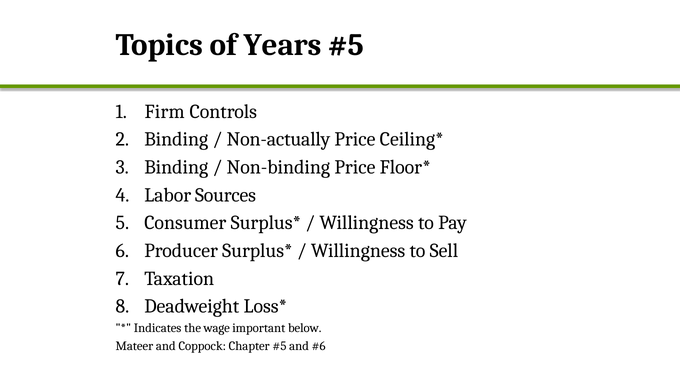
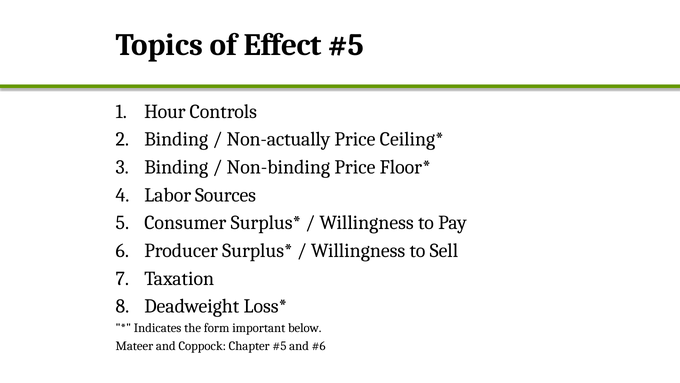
Years: Years -> Effect (283, 45)
Firm: Firm -> Hour (165, 111)
wage: wage -> form (217, 328)
